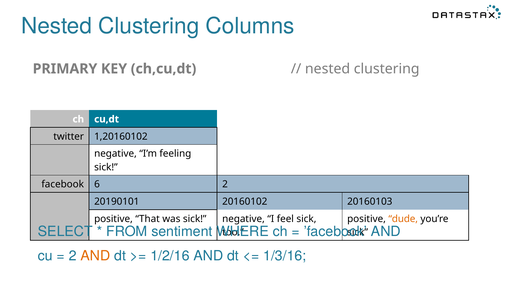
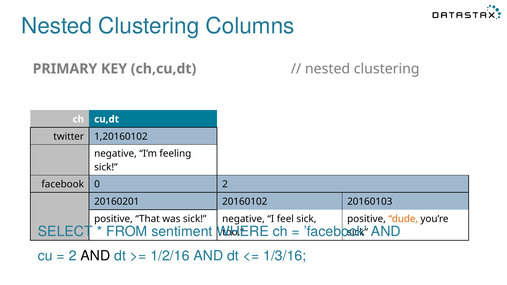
6: 6 -> 0 (97, 184)
20190101: 20190101 -> 20160201 (117, 202)
AND colour: orange -> black (95, 256)
